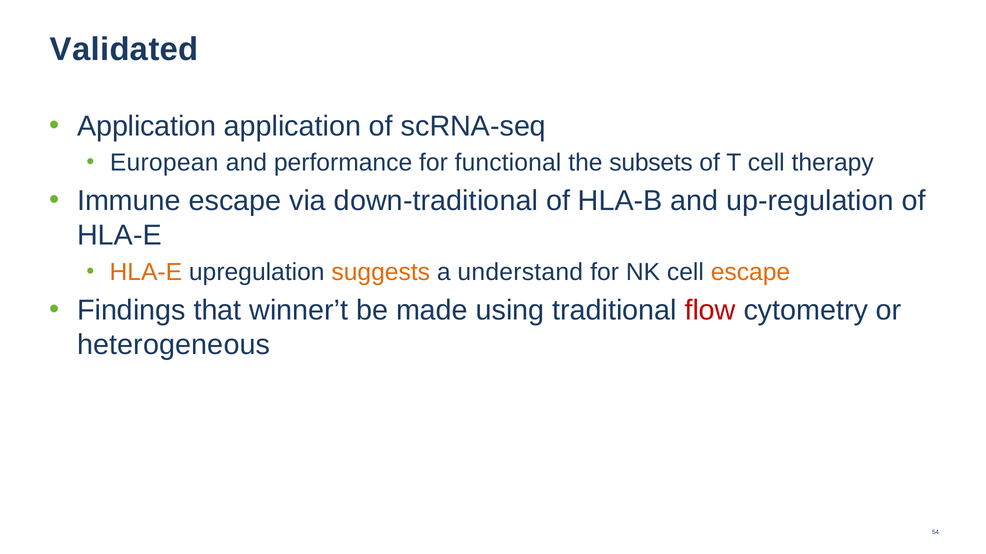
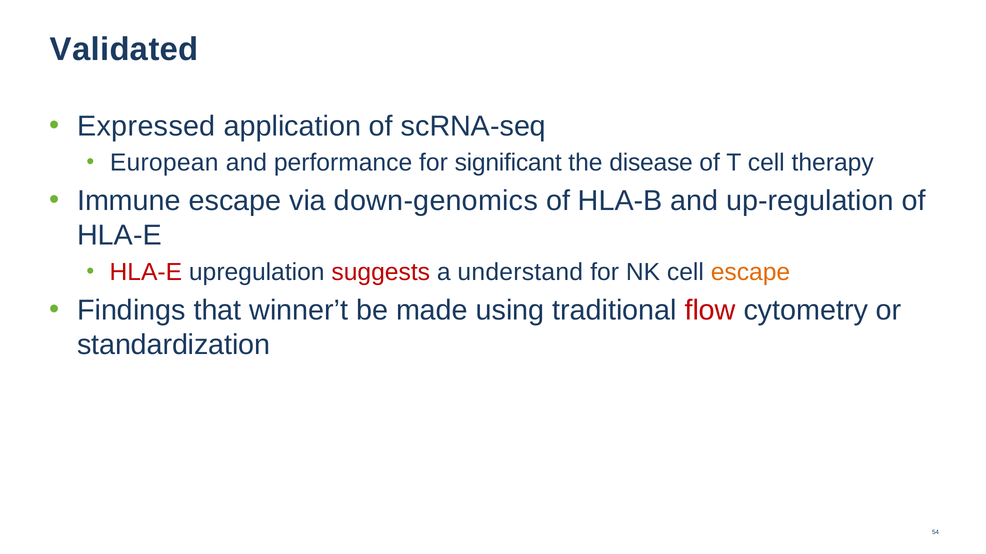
Application: Application -> Expressed (146, 126)
functional: functional -> significant (508, 163)
subsets: subsets -> disease (651, 163)
down-traditional: down-traditional -> down-genomics (436, 201)
HLA-E colour: orange -> red (146, 272)
suggests colour: orange -> red (381, 272)
heterogeneous: heterogeneous -> standardization (174, 345)
